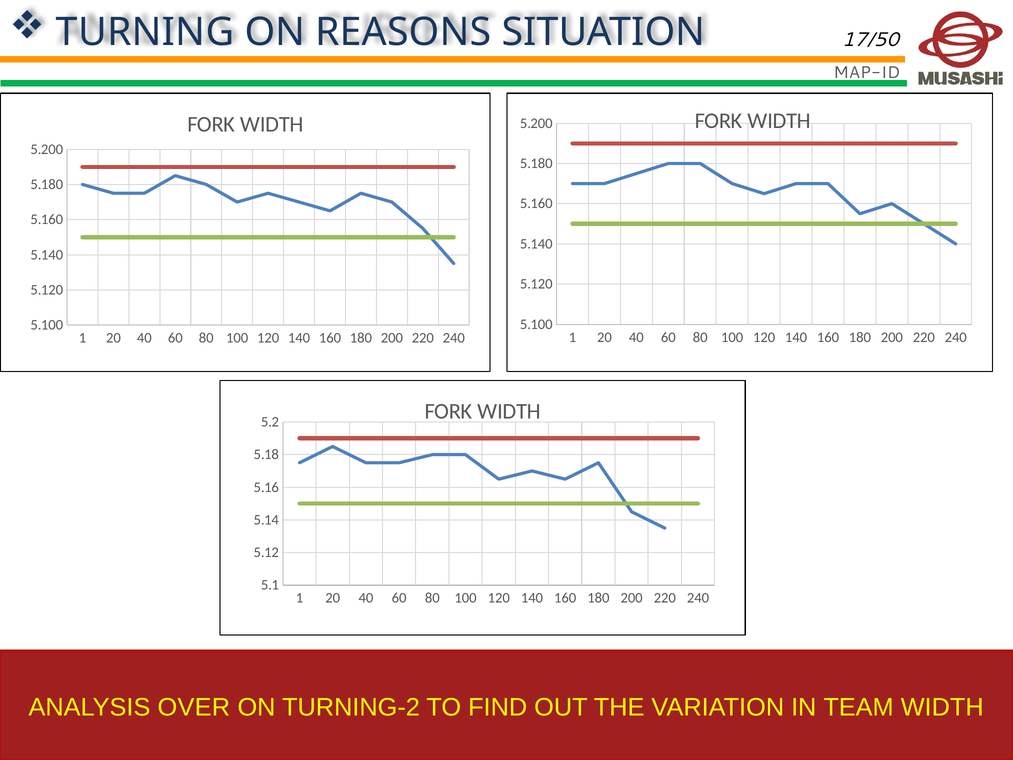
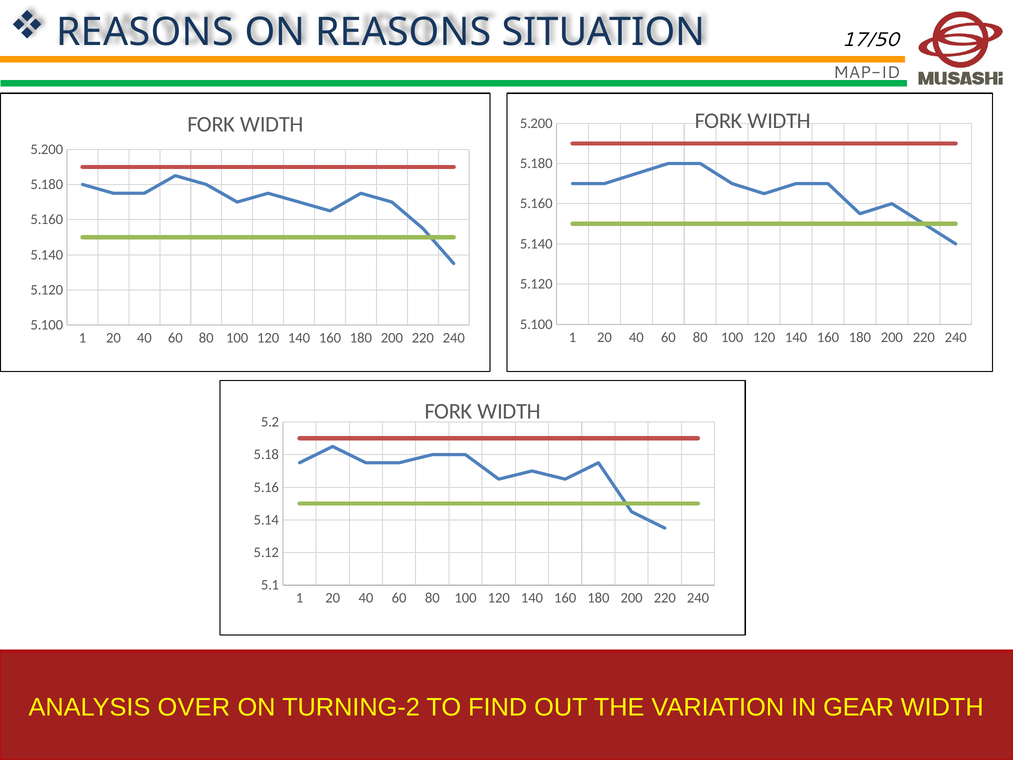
TURNING: TURNING -> REASONS (145, 32)
TEAM: TEAM -> GEAR (859, 707)
